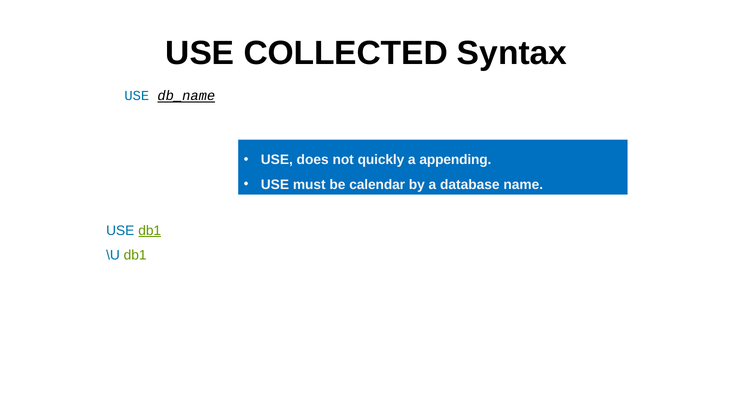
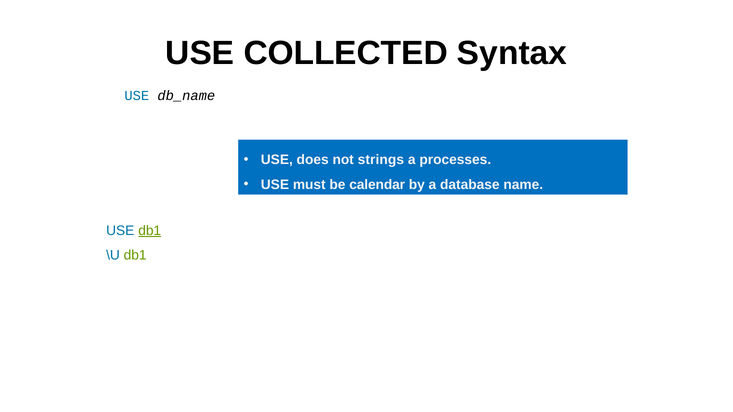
db_name underline: present -> none (186, 96)
quickly: quickly -> strings (381, 160)
appending: appending -> processes (455, 160)
